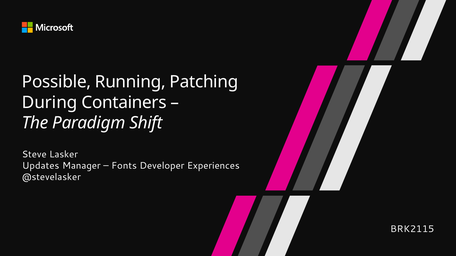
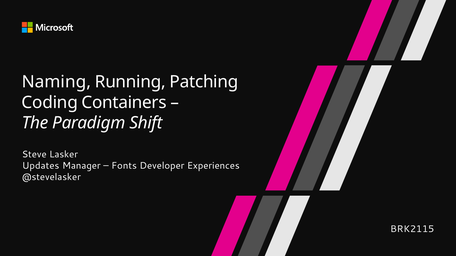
Possible: Possible -> Naming (56, 82)
During: During -> Coding (50, 103)
